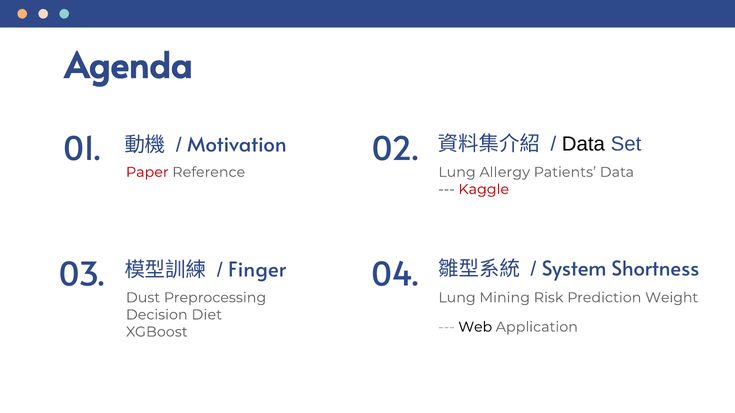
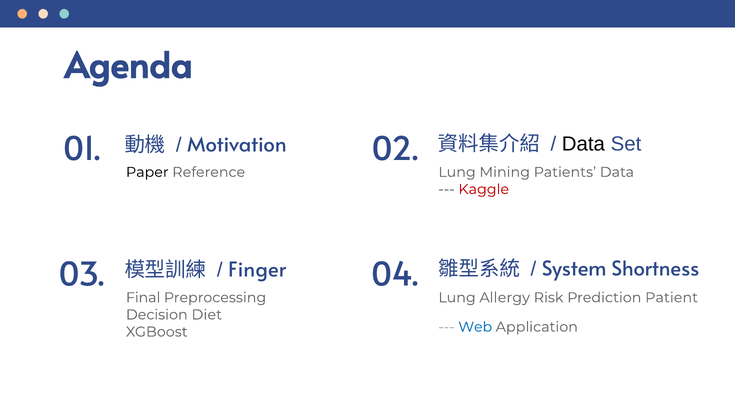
Paper colour: red -> black (147, 172)
Allergy: Allergy -> Mining (505, 172)
Dust: Dust -> Final (143, 298)
Mining: Mining -> Allergy (505, 298)
Weight: Weight -> Patient (672, 298)
Web colour: black -> blue (475, 327)
